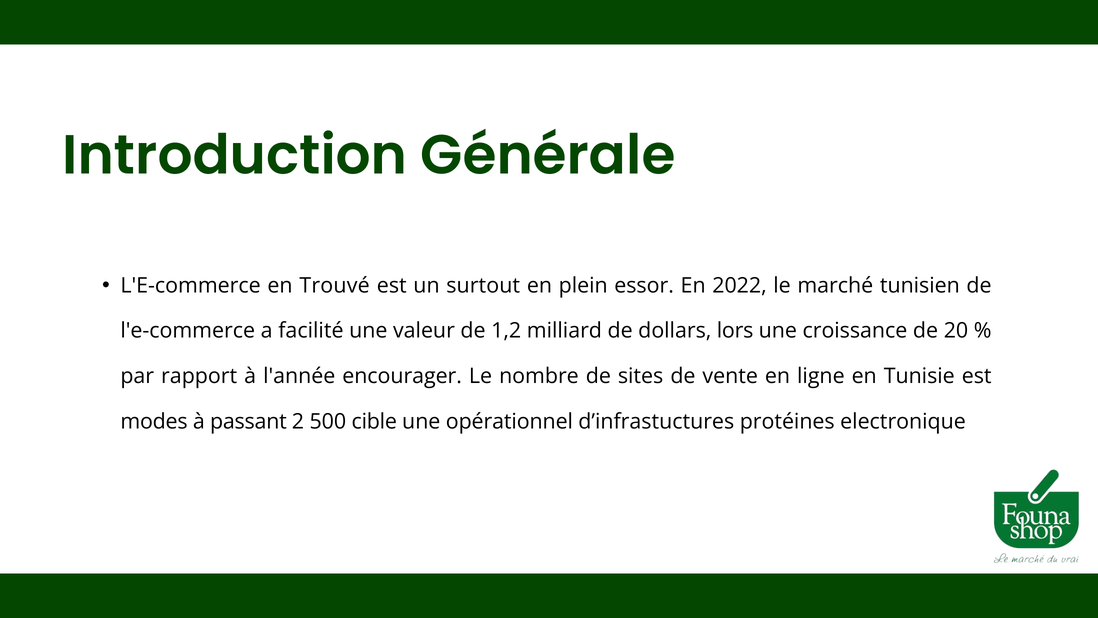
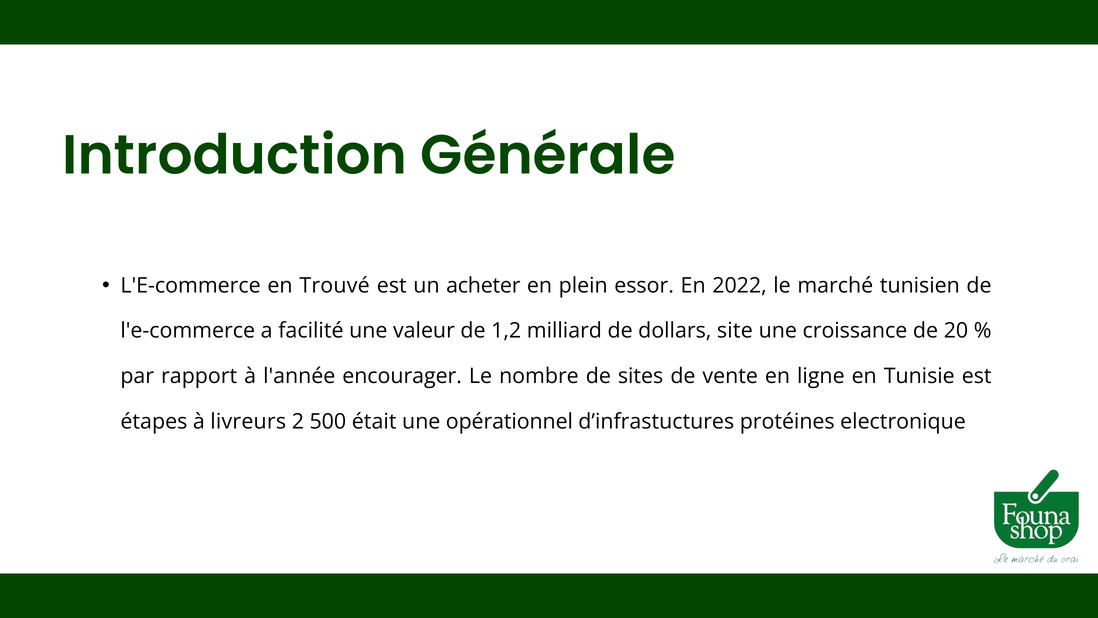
surtout: surtout -> acheter (483, 285)
lors: lors -> site (735, 331)
modes: modes -> étapes (154, 421)
passant: passant -> livreurs (248, 421)
cible: cible -> était (374, 421)
